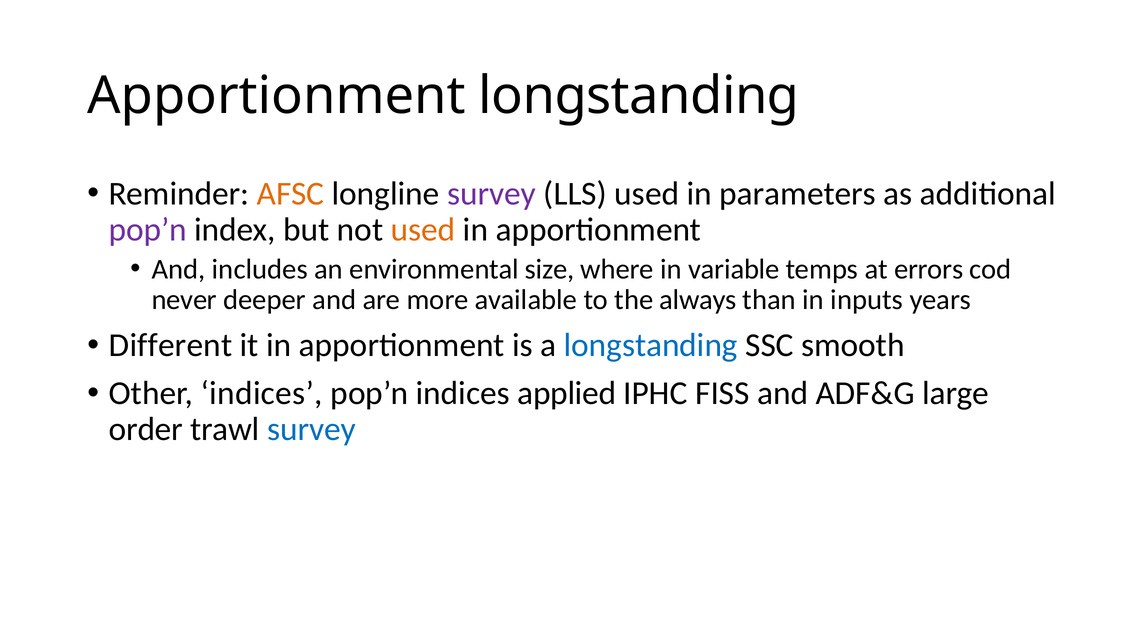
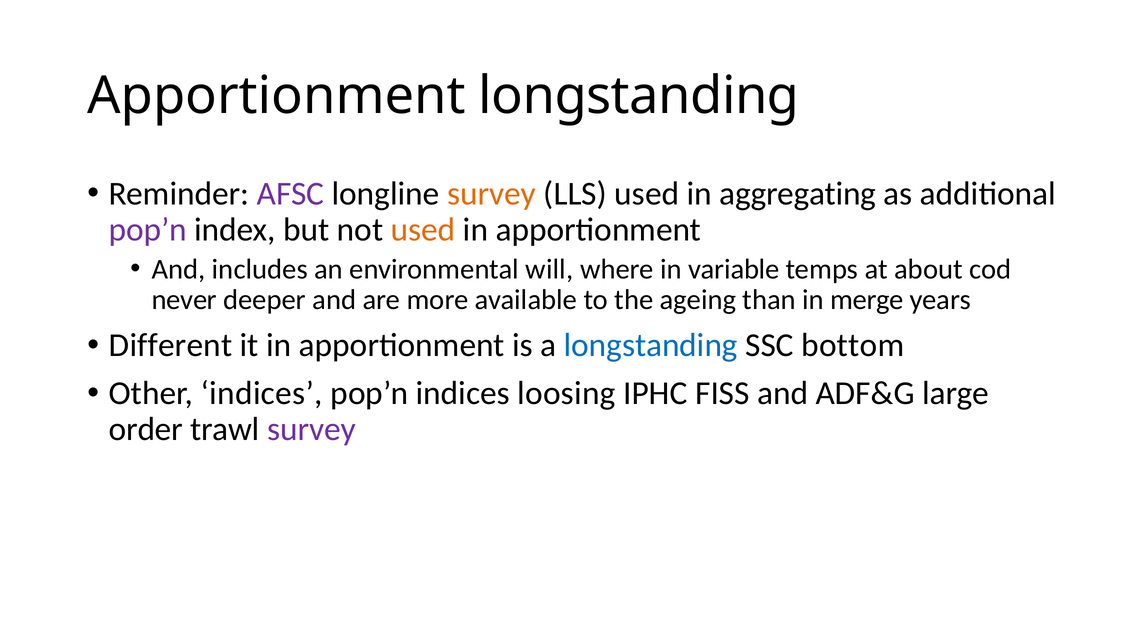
AFSC colour: orange -> purple (291, 194)
survey colour: purple -> orange (491, 194)
parameters: parameters -> aggregating (798, 194)
size: size -> will (549, 269)
errors: errors -> about (928, 269)
always: always -> ageing (698, 300)
inputs: inputs -> merge (867, 300)
smooth: smooth -> bottom (853, 346)
applied: applied -> loosing (567, 394)
survey colour: blue -> purple (311, 430)
